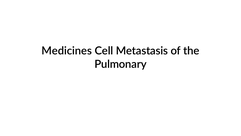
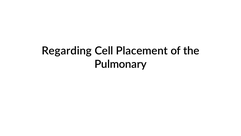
Medicines: Medicines -> Regarding (67, 51)
Metastasis: Metastasis -> Placement (142, 51)
